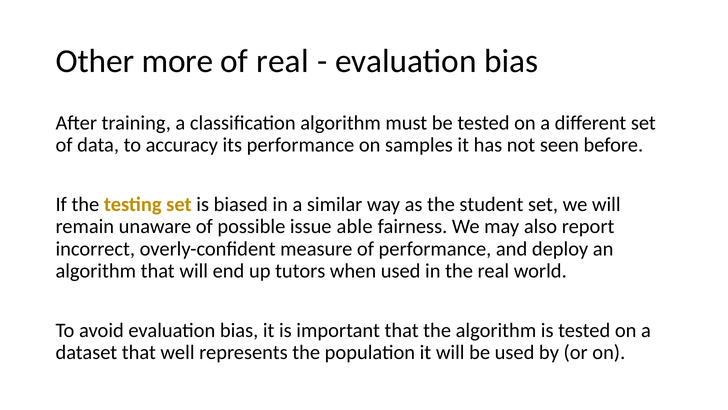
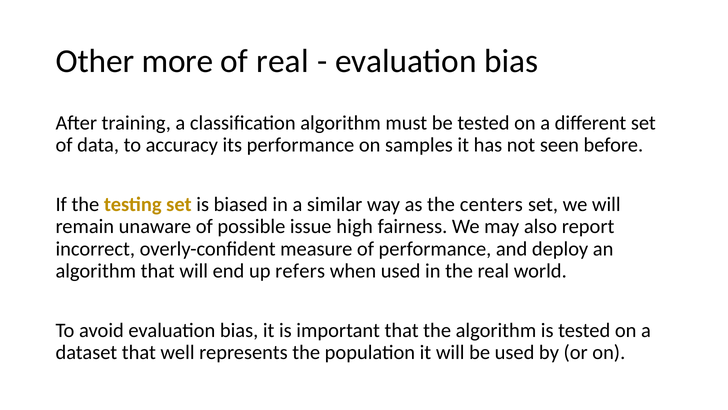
student: student -> centers (491, 204)
able: able -> high (355, 226)
tutors: tutors -> refers (300, 271)
